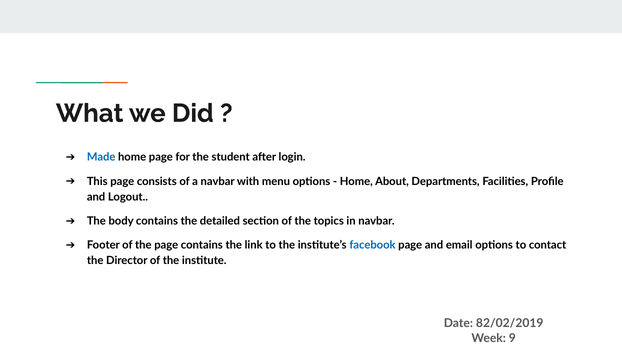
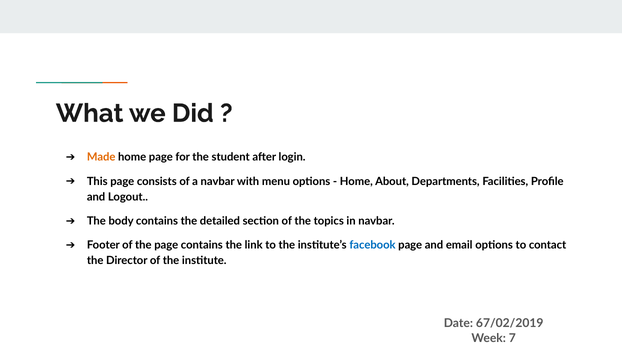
Made colour: blue -> orange (101, 157)
82/02/2019: 82/02/2019 -> 67/02/2019 (510, 323)
9: 9 -> 7 (512, 338)
